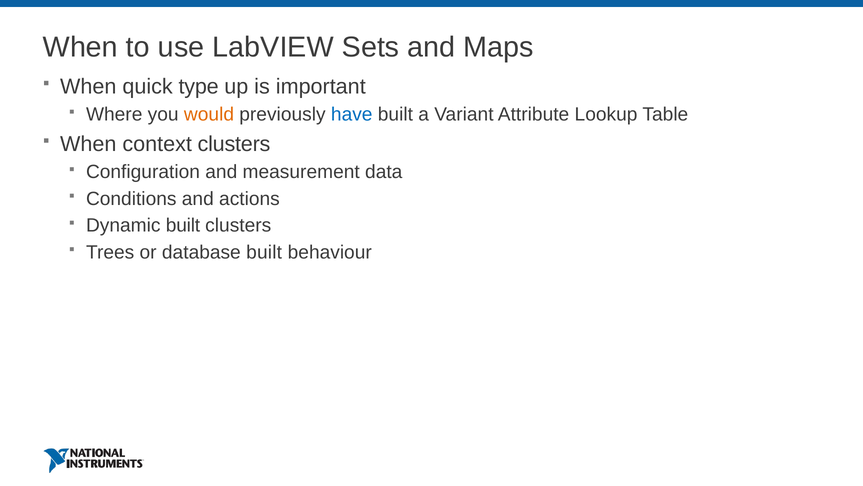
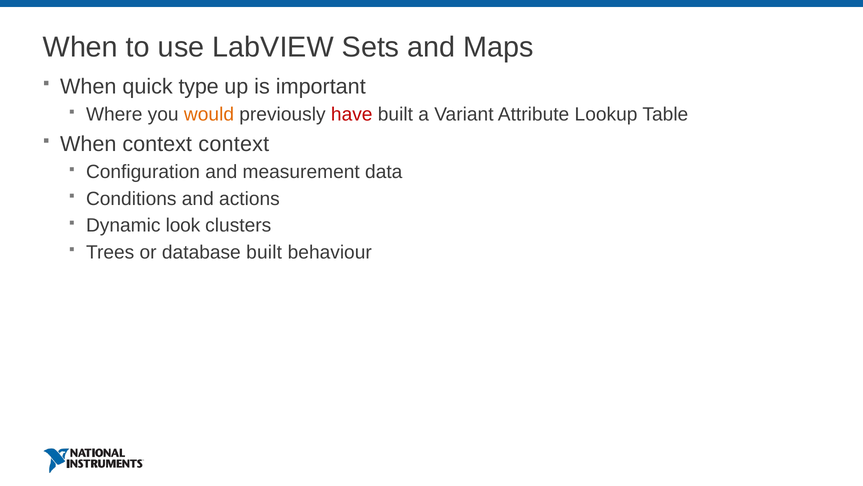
have colour: blue -> red (352, 114)
context clusters: clusters -> context (234, 144)
Dynamic built: built -> look (183, 225)
